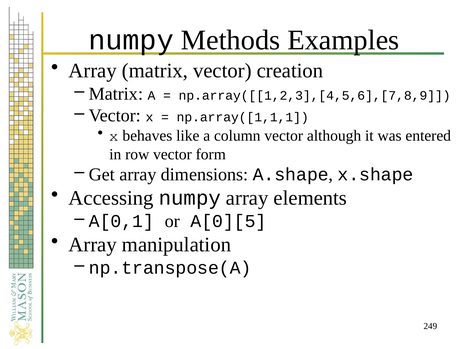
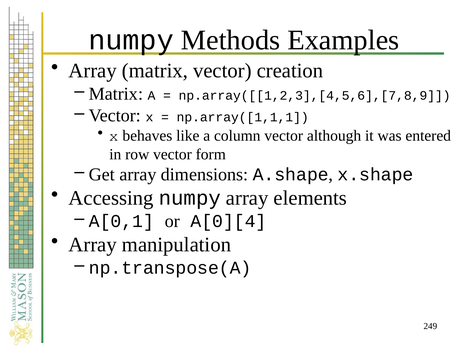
A[0][5: A[0][5 -> A[0][4 (228, 221)
